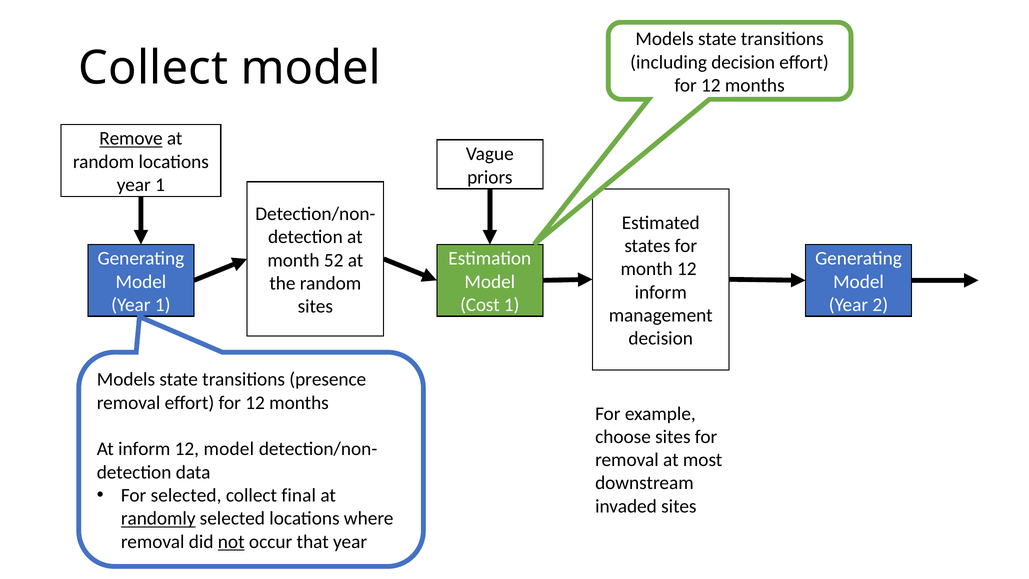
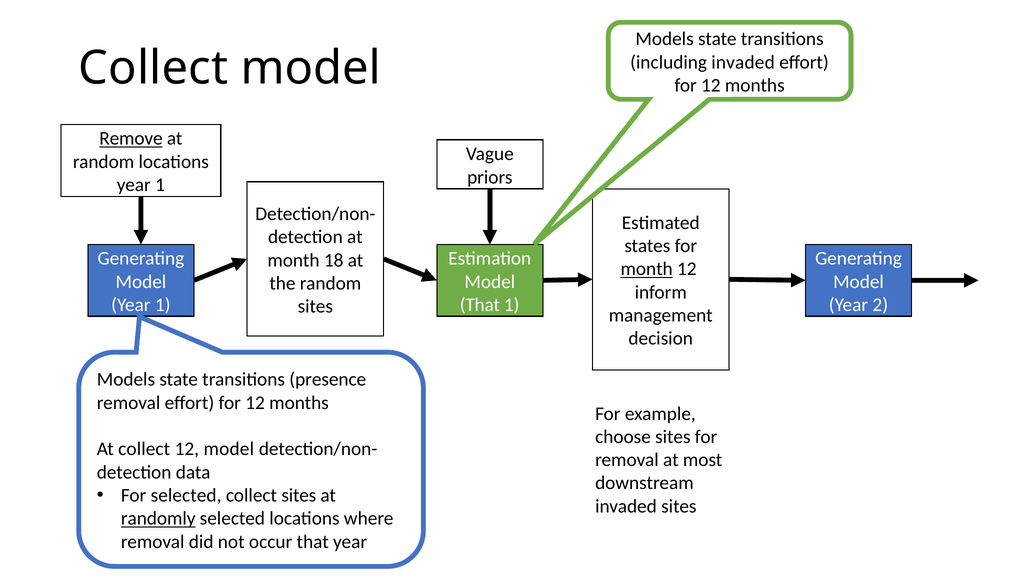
including decision: decision -> invaded (743, 62)
52: 52 -> 18 (334, 260)
month underline: none -> present (647, 269)
Cost: Cost -> That (480, 305)
At inform: inform -> collect (144, 449)
collect final: final -> sites (299, 495)
not underline: present -> none (231, 542)
